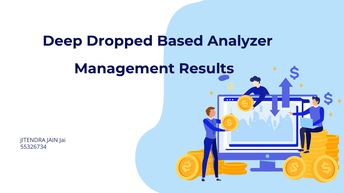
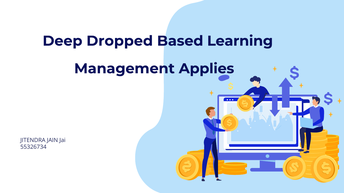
Analyzer: Analyzer -> Learning (240, 41)
Results: Results -> Applies (206, 69)
